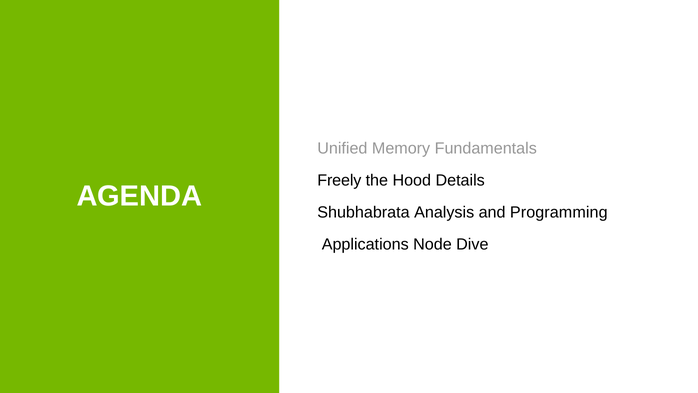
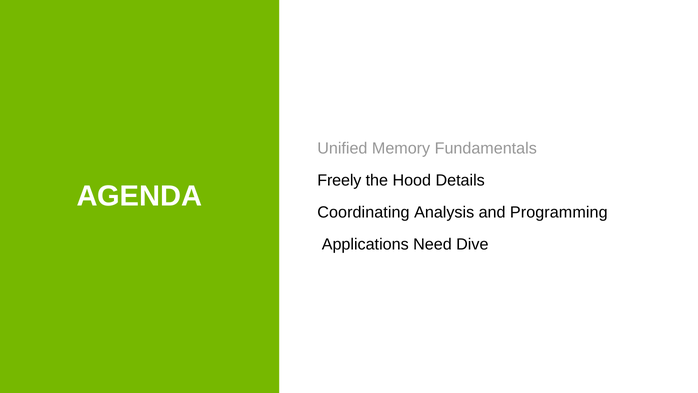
Shubhabrata: Shubhabrata -> Coordinating (363, 212)
Node: Node -> Need (432, 244)
